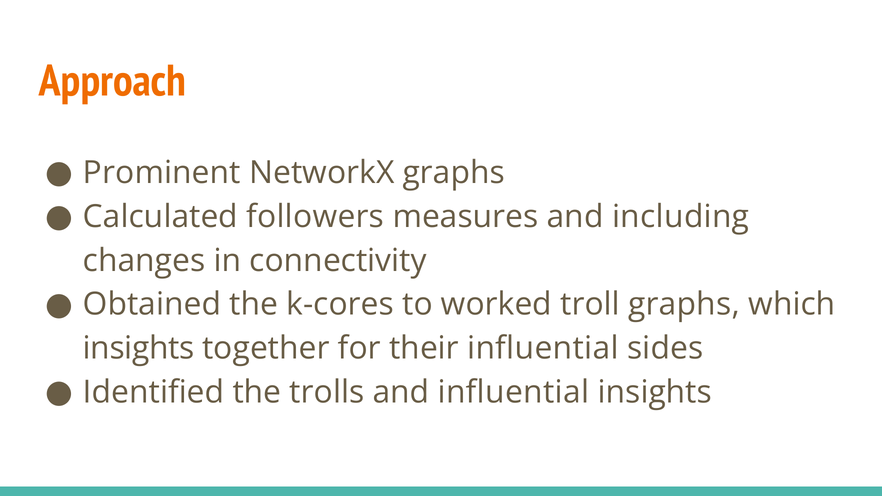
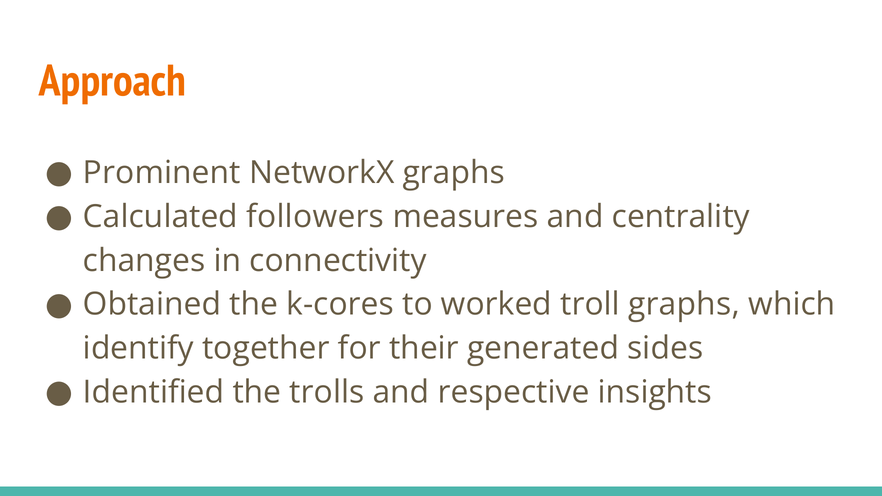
including: including -> centrality (681, 217)
insights: insights -> identify (138, 348)
their influential: influential -> generated (543, 348)
and influential: influential -> respective (514, 392)
